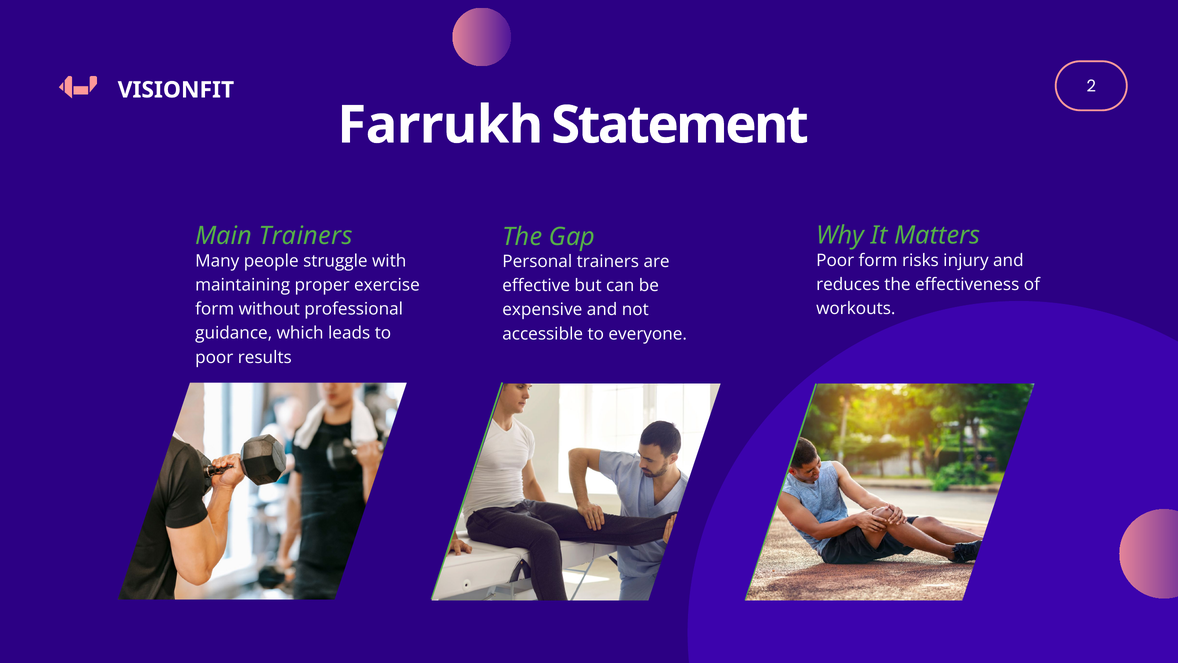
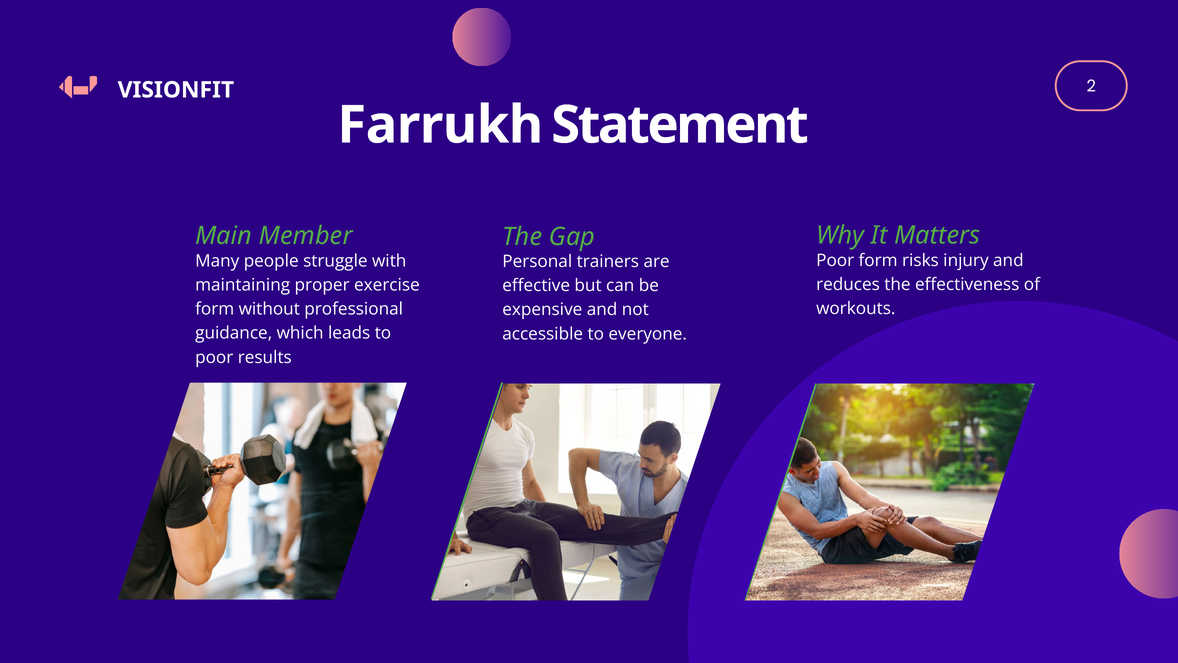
Main Trainers: Trainers -> Member (306, 236)
